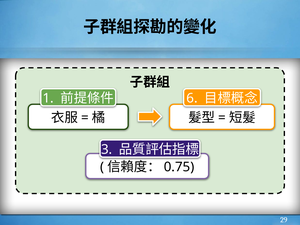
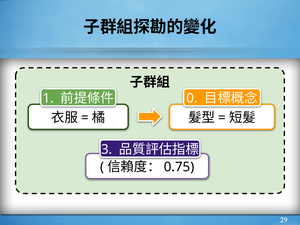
6: 6 -> 0 (192, 98)
